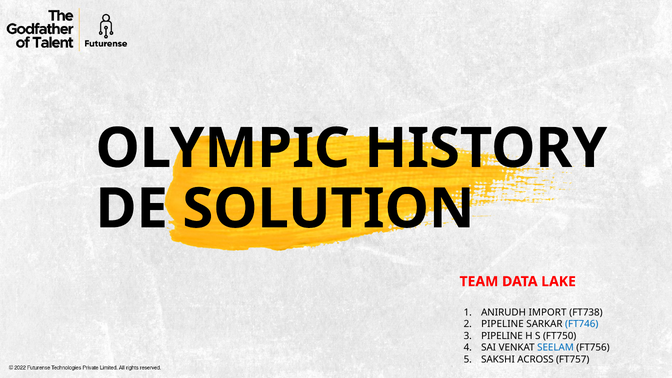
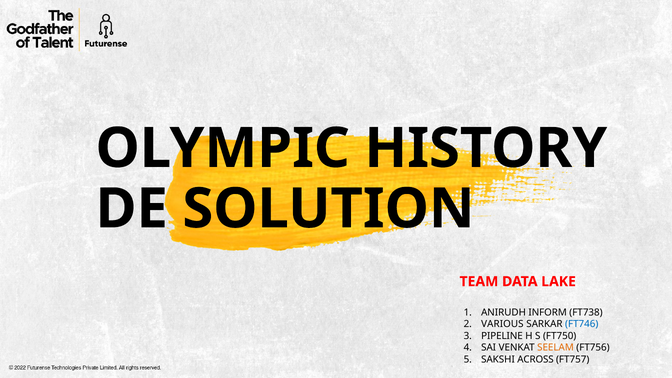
IMPORT: IMPORT -> INFORM (548, 312)
PIPELINE: PIPELINE -> VARIOUS (502, 324)
SEELAM colour: blue -> orange (555, 348)
